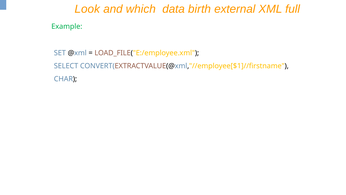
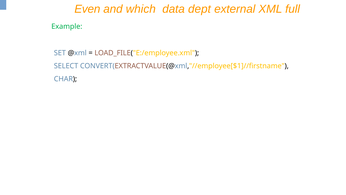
Look: Look -> Even (87, 9)
birth: birth -> dept (199, 9)
